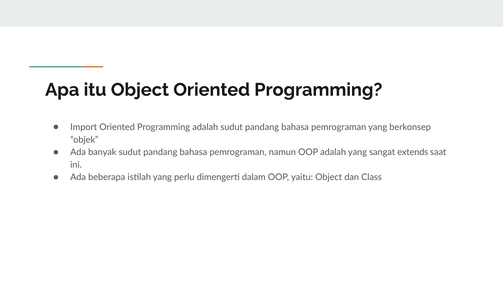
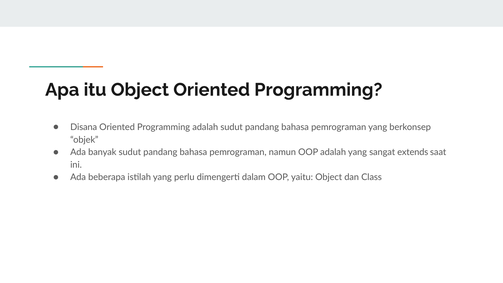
Import: Import -> Disana (84, 127)
